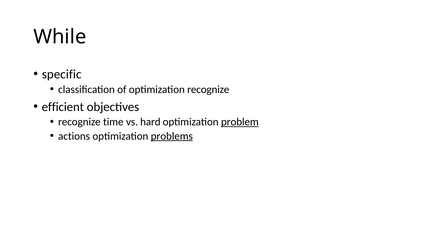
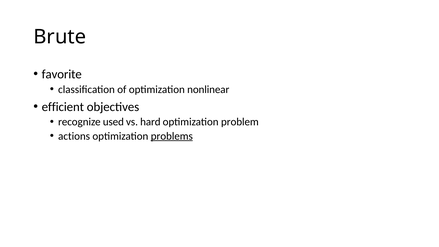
While: While -> Brute (60, 37)
specific: specific -> favorite (62, 74)
optimization recognize: recognize -> nonlinear (208, 89)
time: time -> used (113, 122)
problem underline: present -> none (240, 122)
